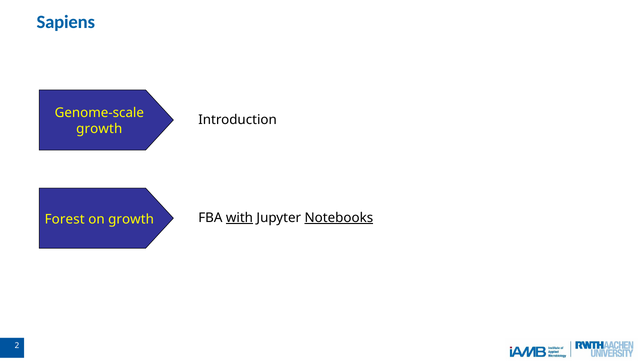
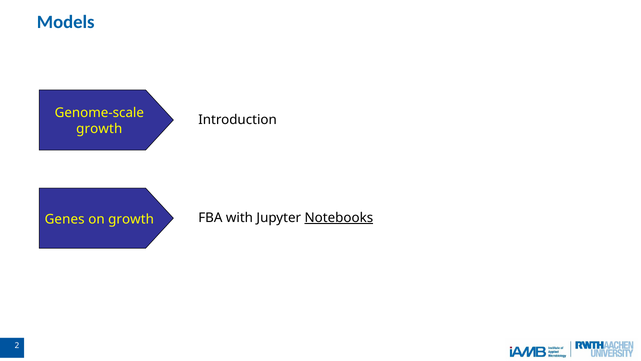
Sapiens: Sapiens -> Models (66, 22)
Forest: Forest -> Genes (65, 219)
with underline: present -> none (239, 218)
